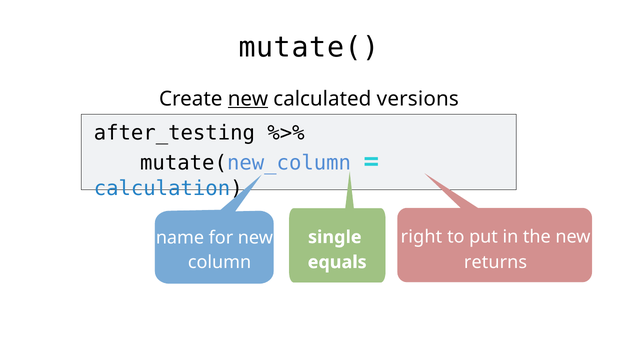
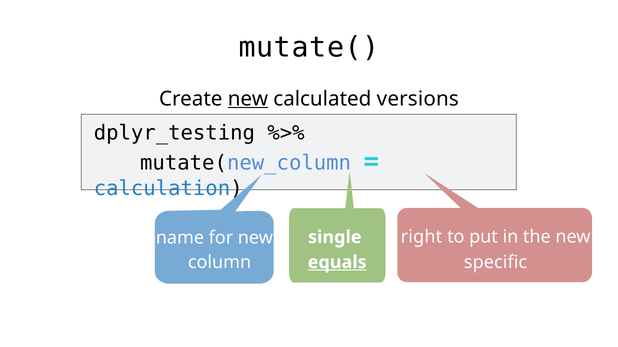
after_testing: after_testing -> dplyr_testing (174, 133)
returns: returns -> specific (496, 263)
equals underline: none -> present (337, 263)
